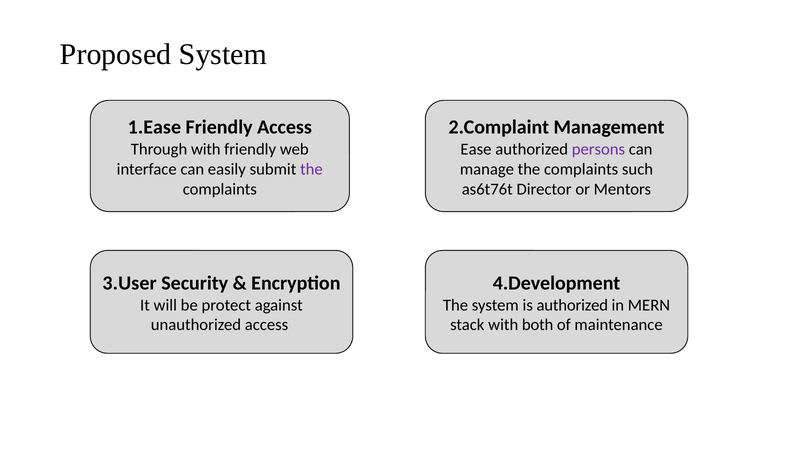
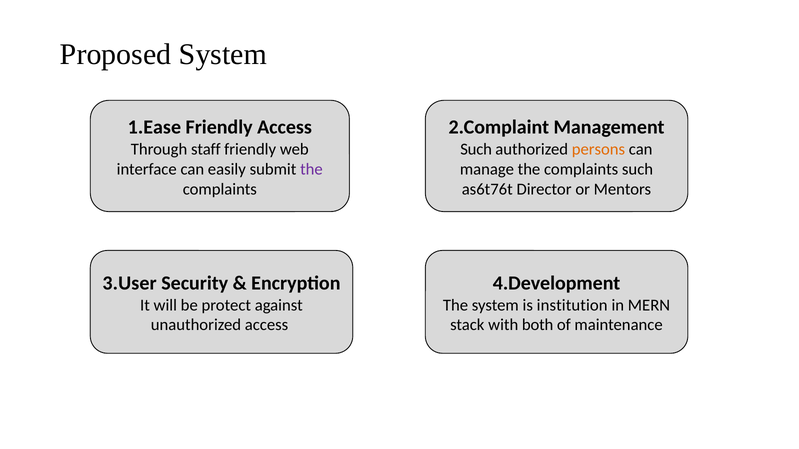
Through with: with -> staff (206, 149)
Ease: Ease -> Such (476, 149)
persons colour: purple -> orange (598, 149)
is authorized: authorized -> institution (572, 305)
